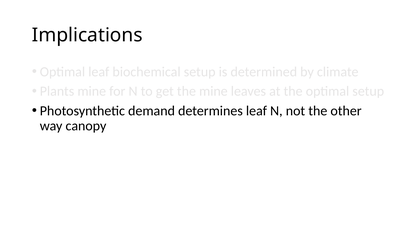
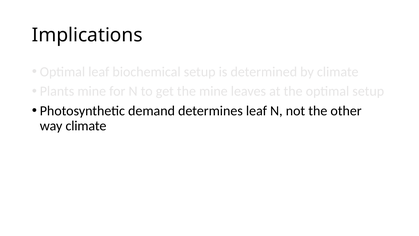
way canopy: canopy -> climate (86, 126)
